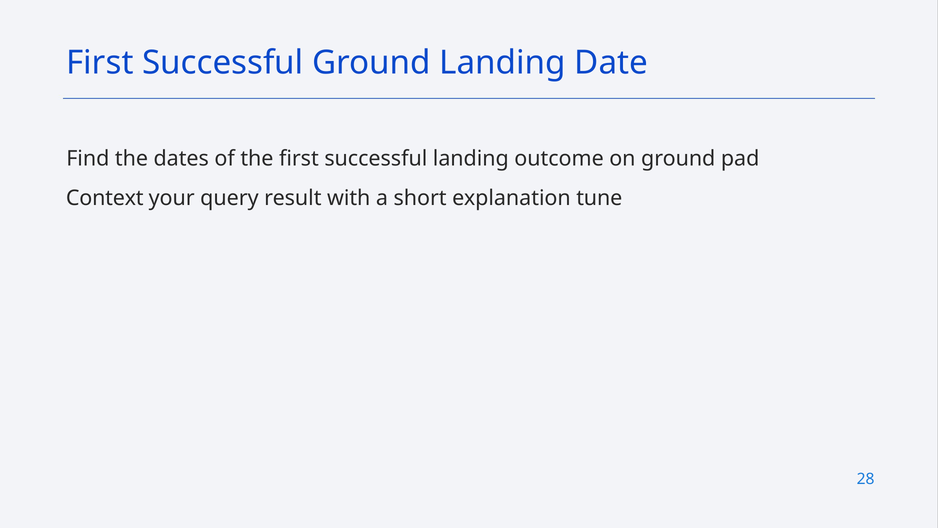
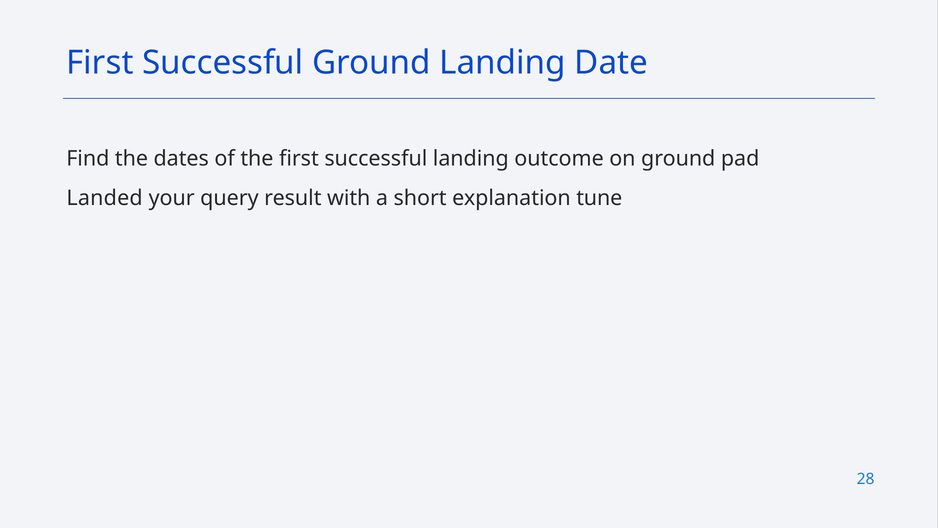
Context: Context -> Landed (105, 198)
